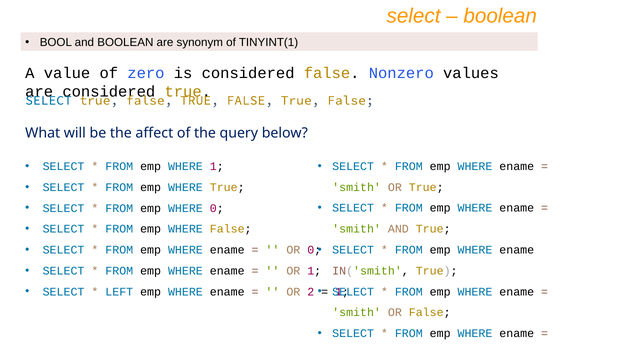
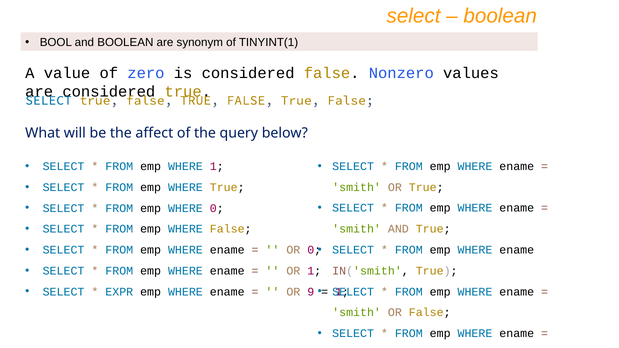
LEFT: LEFT -> EXPR (119, 292)
2: 2 -> 9 (311, 292)
